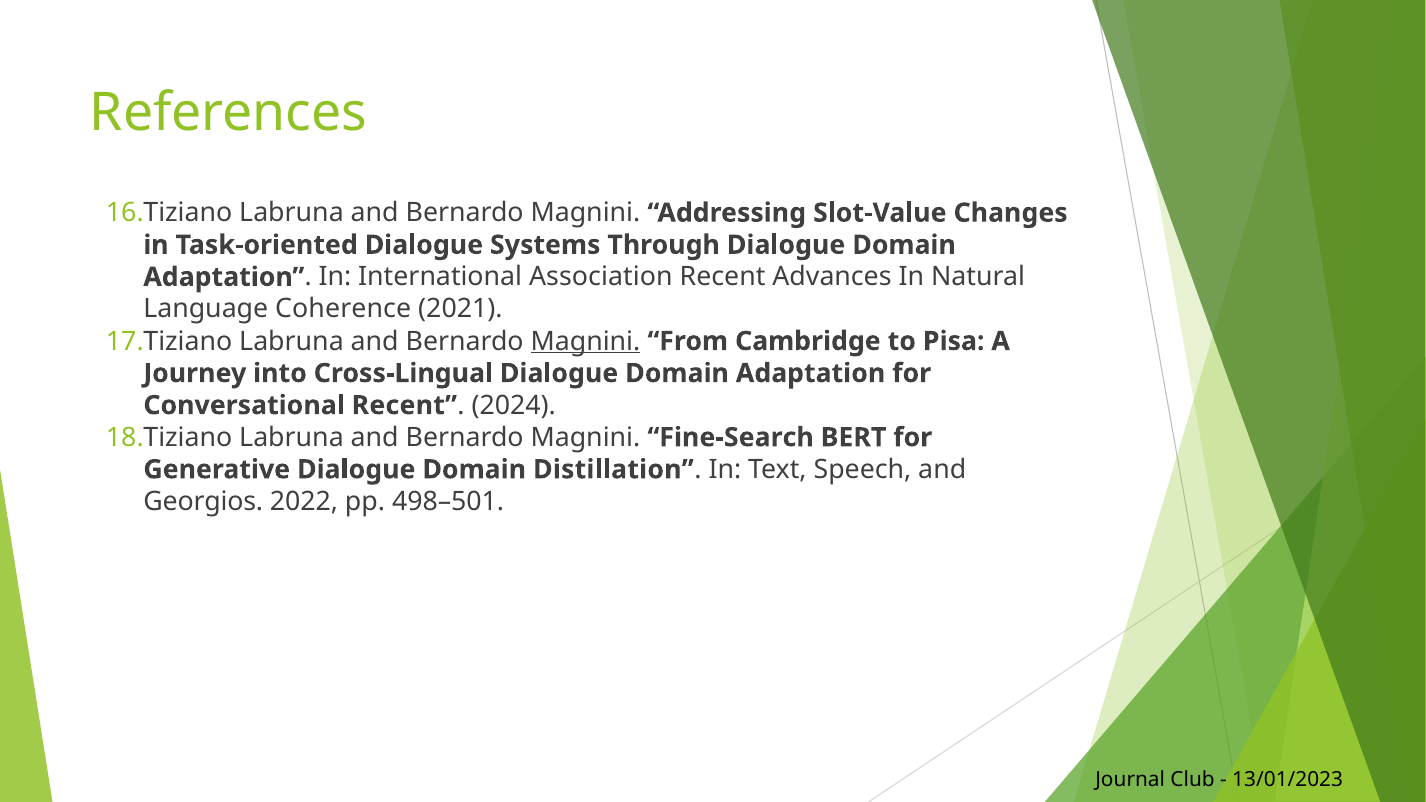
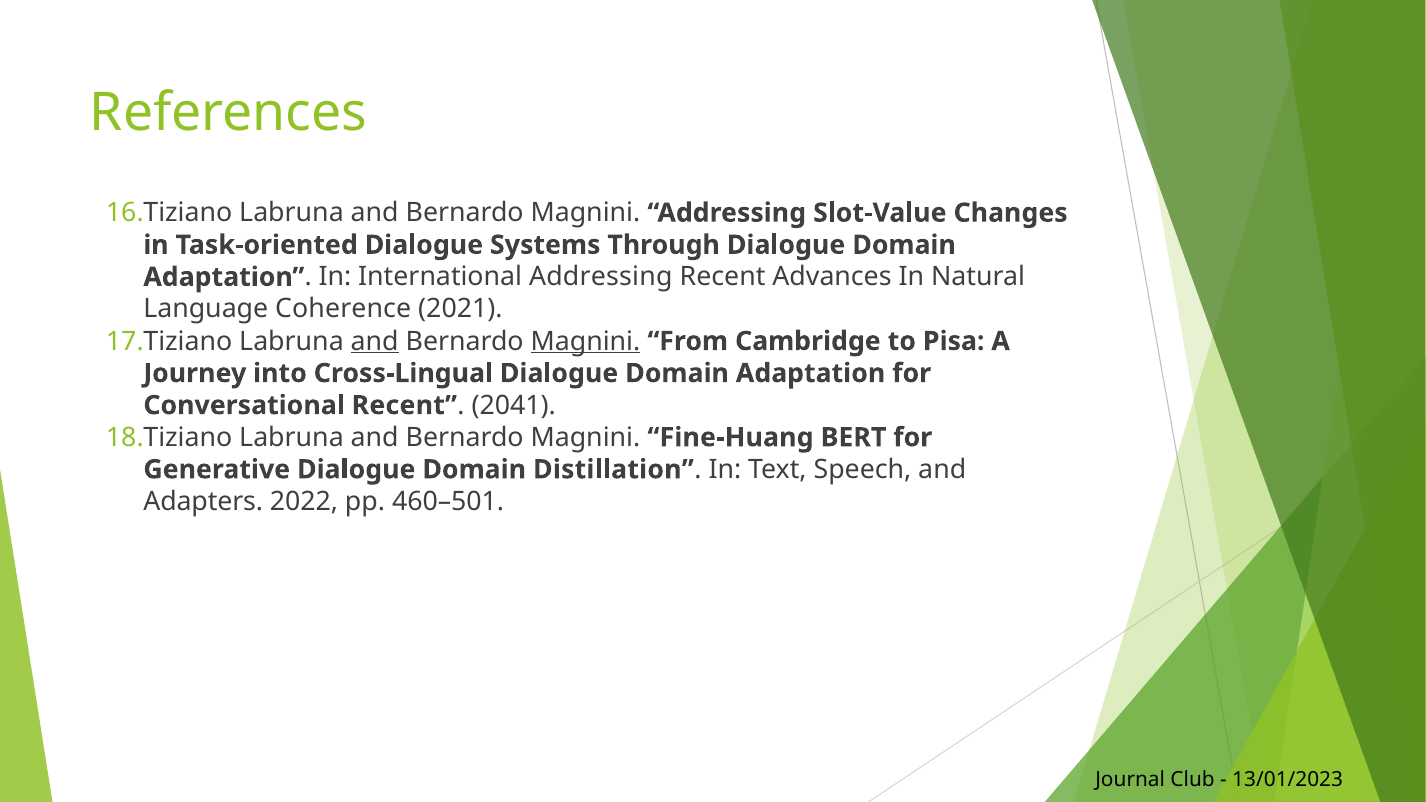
International Association: Association -> Addressing (601, 277)
and underline: none -> present (375, 341)
2024: 2024 -> 2041 (514, 405)
Fine-Search: Fine-Search -> Fine-Huang (731, 437)
Georgios: Georgios -> Adapters (203, 502)
498–501: 498–501 -> 460–501 (448, 502)
